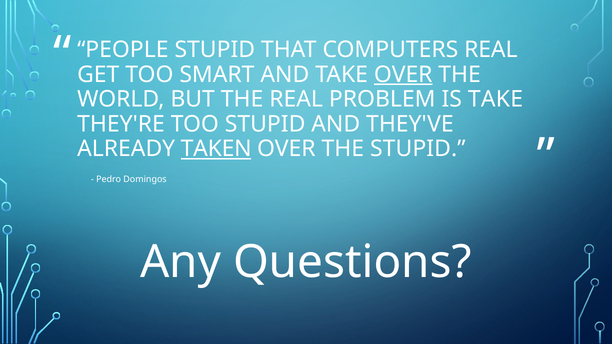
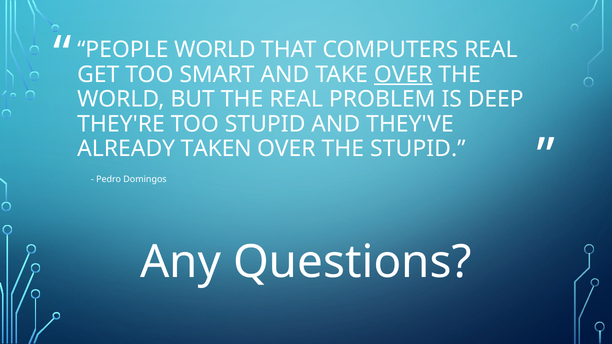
PEOPLE STUPID: STUPID -> WORLD (215, 50)
IS TAKE: TAKE -> DEEP (496, 99)
TAKEN underline: present -> none (216, 149)
